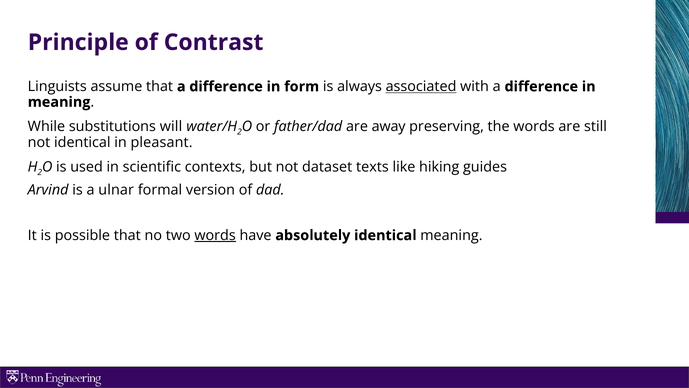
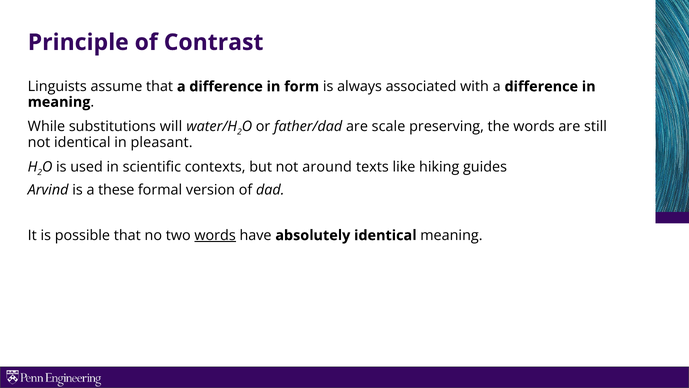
associated underline: present -> none (421, 86)
away: away -> scale (389, 126)
dataset: dataset -> around (327, 167)
ulnar: ulnar -> these (116, 190)
